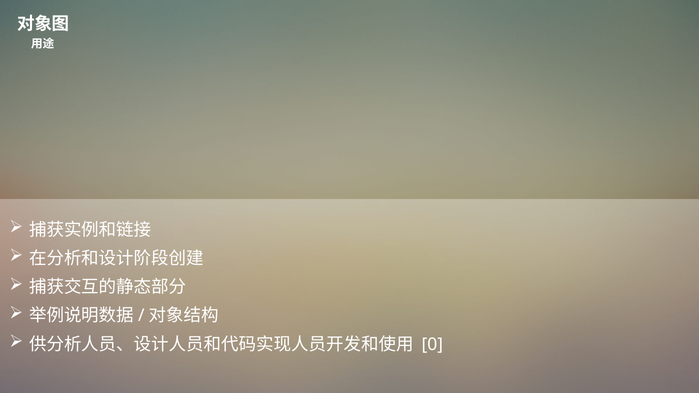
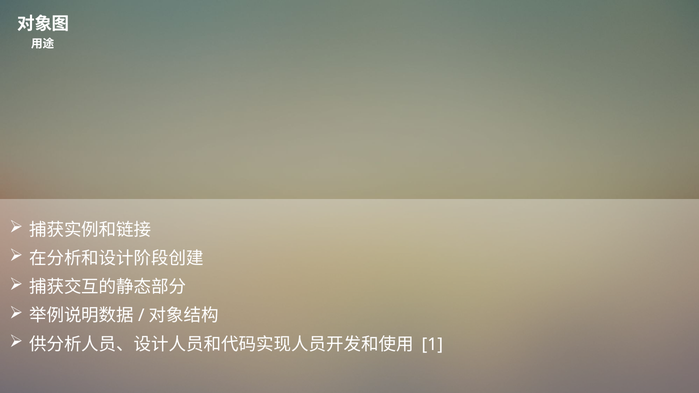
0: 0 -> 1 (432, 345)
